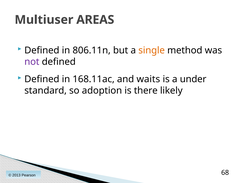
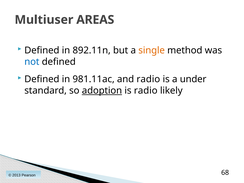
806.11n: 806.11n -> 892.11n (92, 50)
not colour: purple -> blue (32, 62)
168.11ac: 168.11ac -> 981.11ac (94, 79)
and waits: waits -> radio (148, 79)
adoption underline: none -> present (102, 91)
is there: there -> radio (146, 91)
